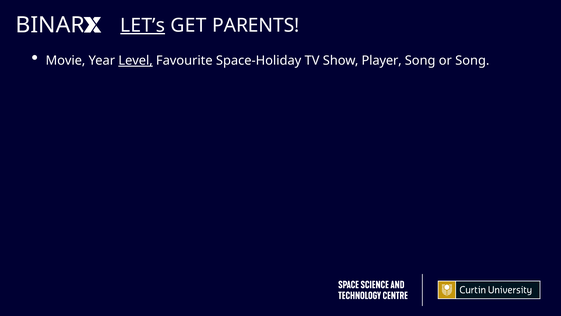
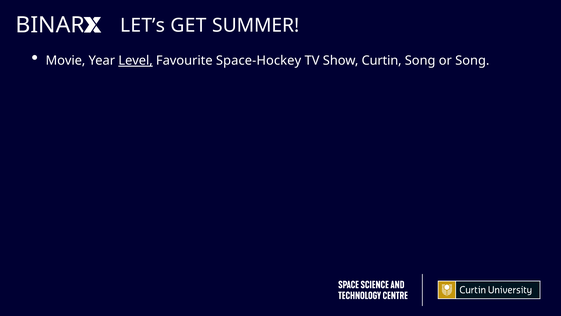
LET’s underline: present -> none (143, 25)
PARENTS: PARENTS -> SUMMER (256, 25)
Space-Holiday: Space-Holiday -> Space-Hockey (259, 61)
Player: Player -> Curtin (382, 61)
